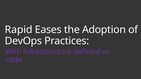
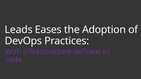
Rapid: Rapid -> Leads (19, 30)
